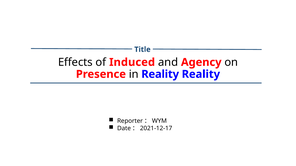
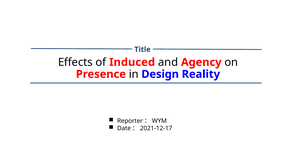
in Reality: Reality -> Design (160, 74)
